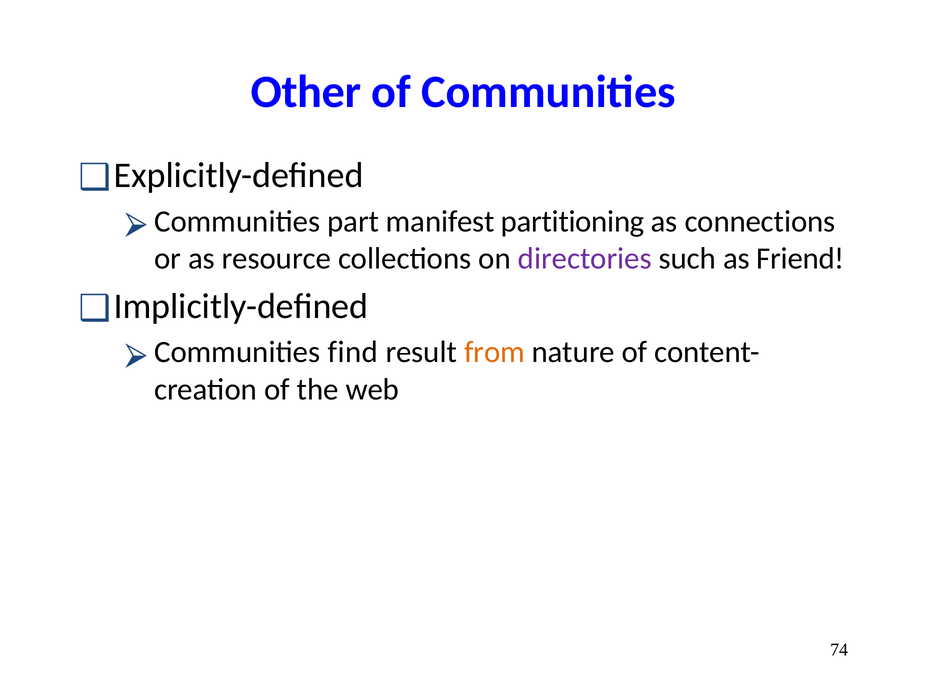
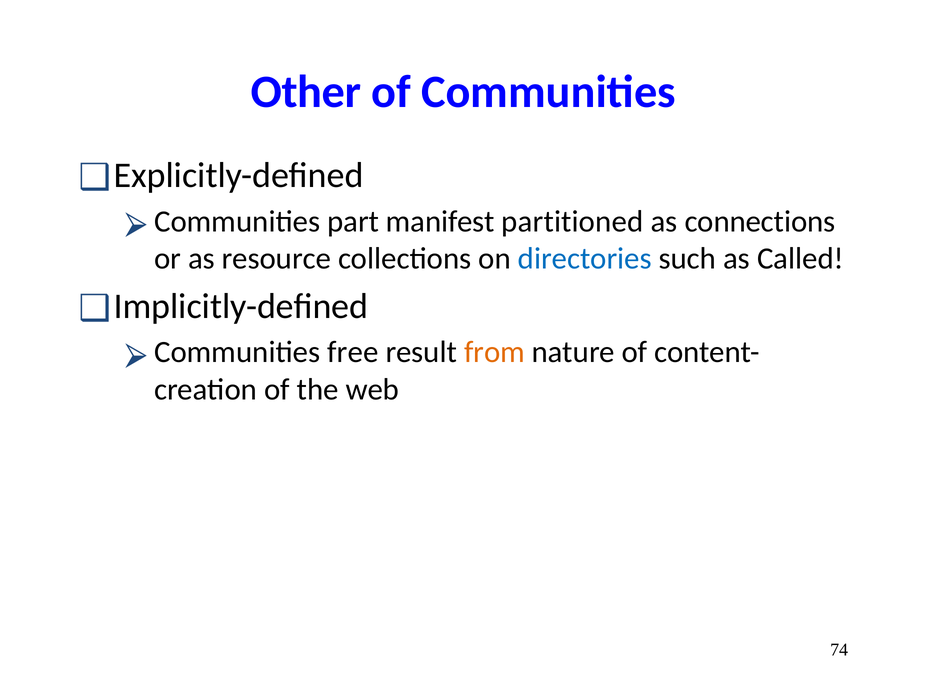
partitioning: partitioning -> partitioned (572, 222)
directories colour: purple -> blue (585, 259)
Friend: Friend -> Called (800, 259)
find: find -> free (353, 352)
